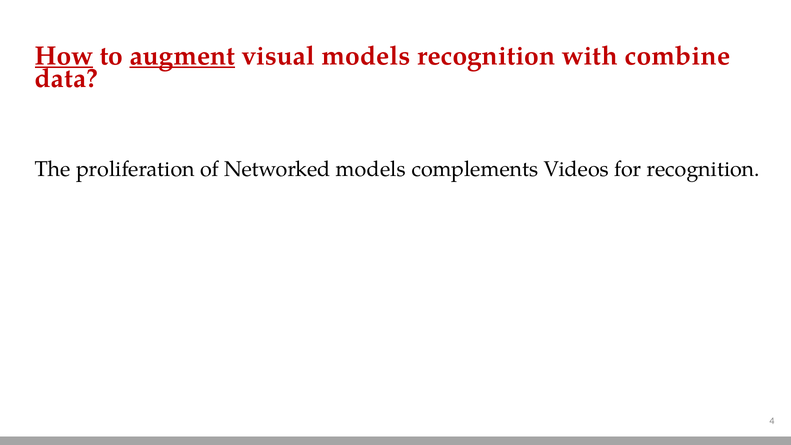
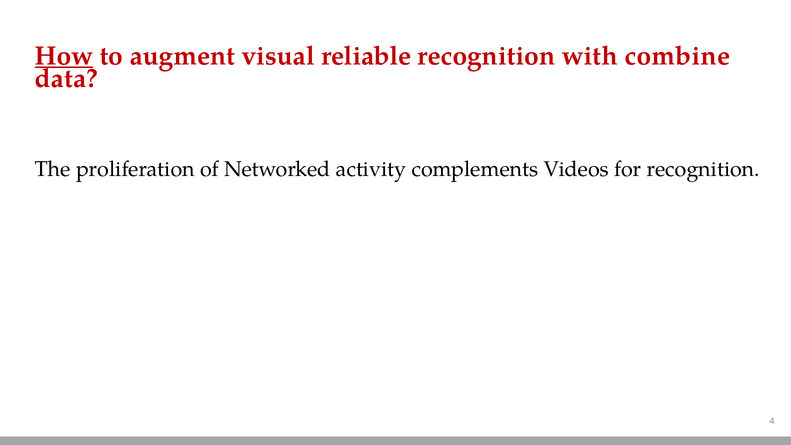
augment underline: present -> none (182, 56)
visual models: models -> reliable (366, 56)
Networked models: models -> activity (371, 169)
